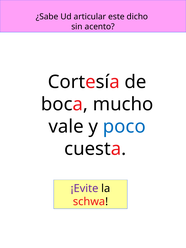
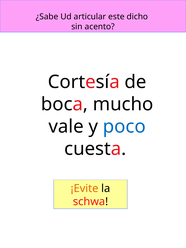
¡Evite colour: purple -> orange (85, 188)
